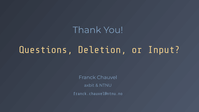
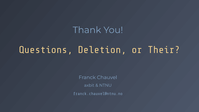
Input: Input -> Their (164, 50)
